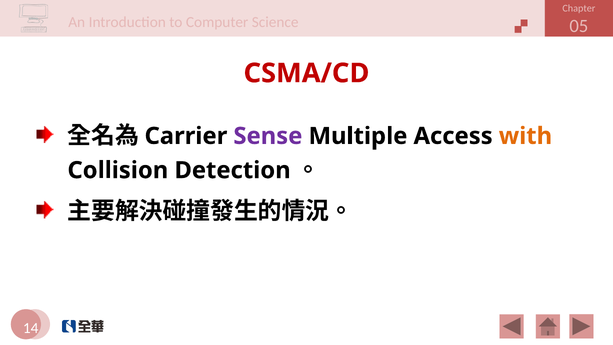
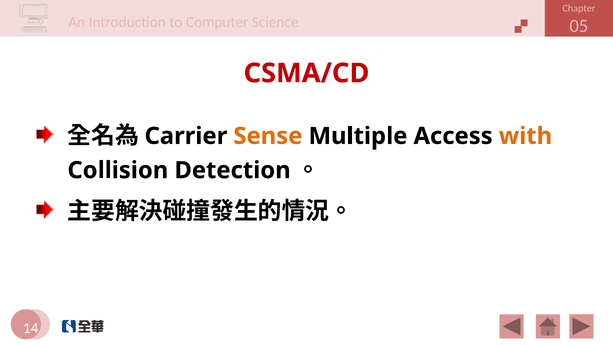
Sense colour: purple -> orange (268, 136)
